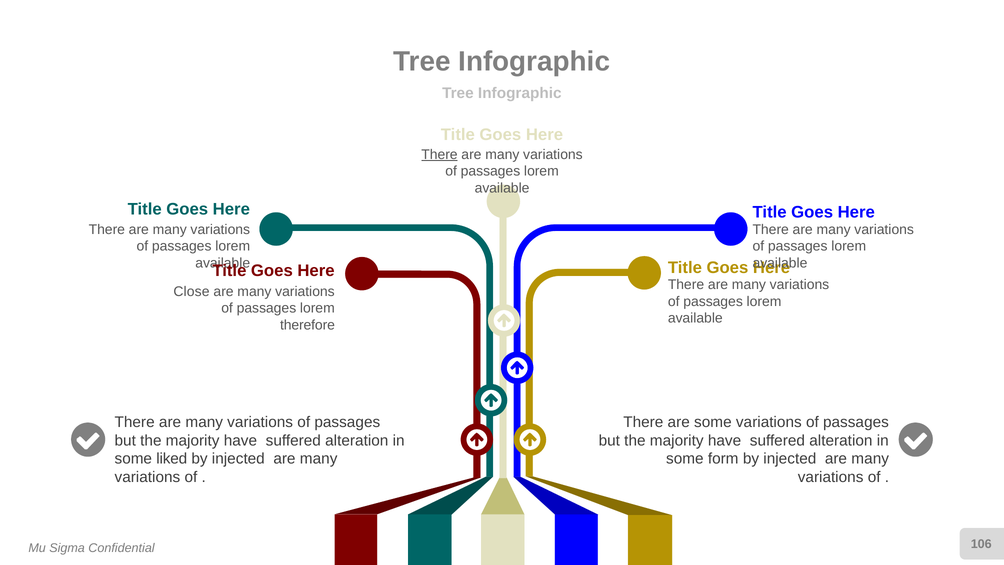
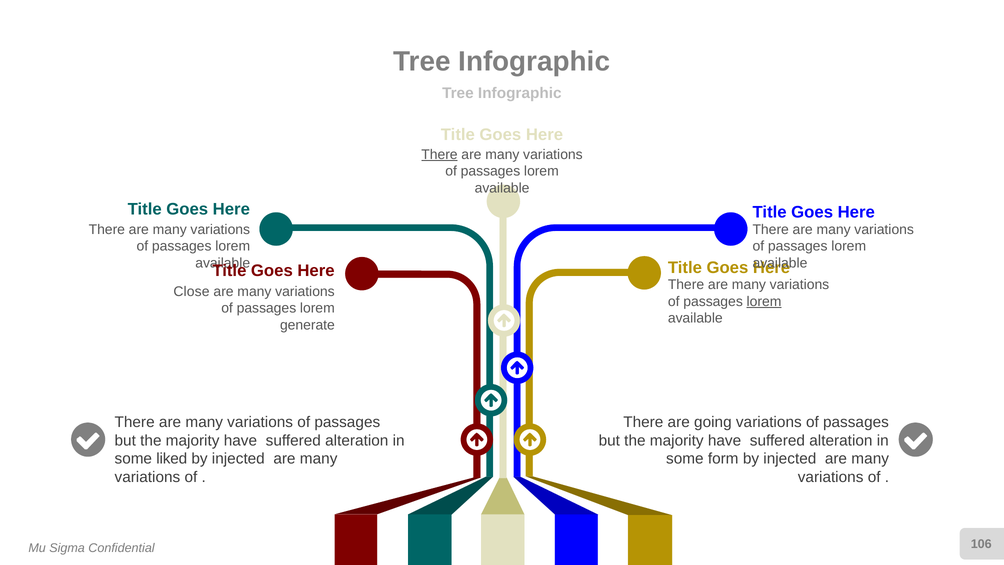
lorem underline: none -> present (764, 301)
therefore: therefore -> generate (307, 325)
are some: some -> going (713, 422)
